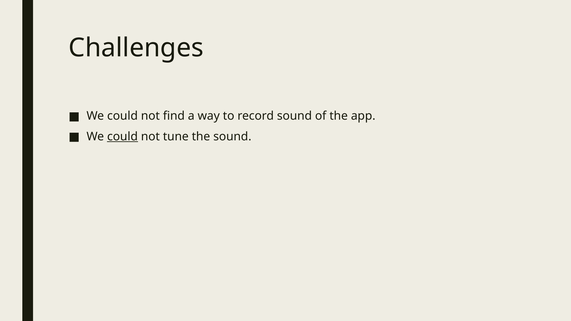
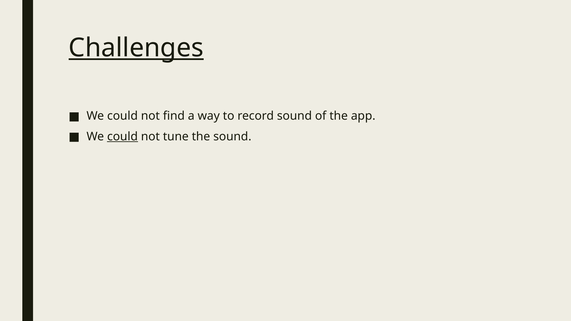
Challenges underline: none -> present (136, 48)
